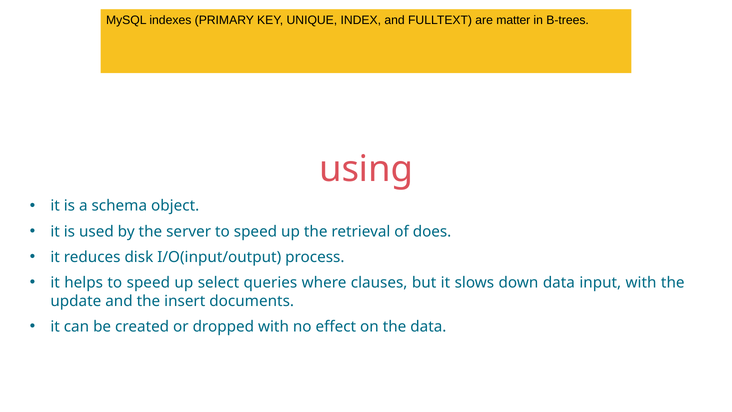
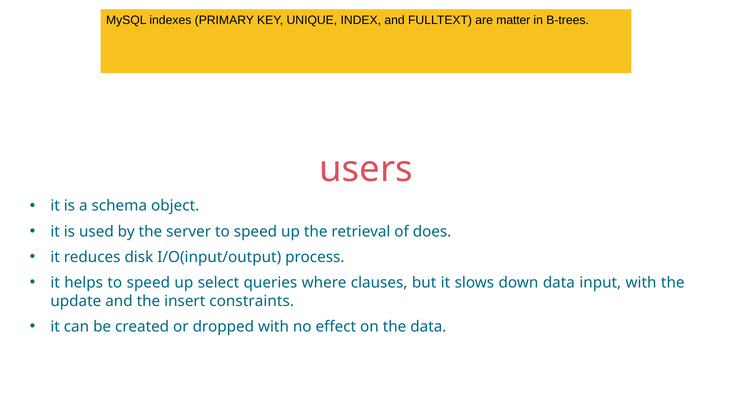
using: using -> users (366, 169)
documents: documents -> constraints (252, 301)
